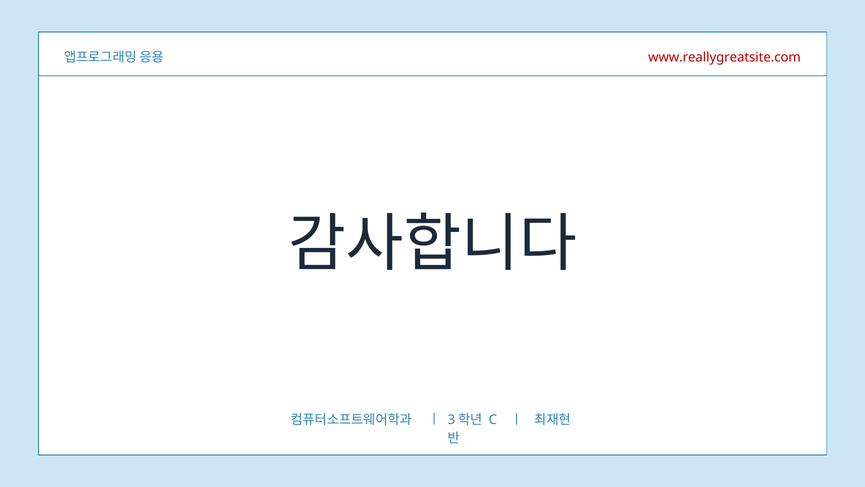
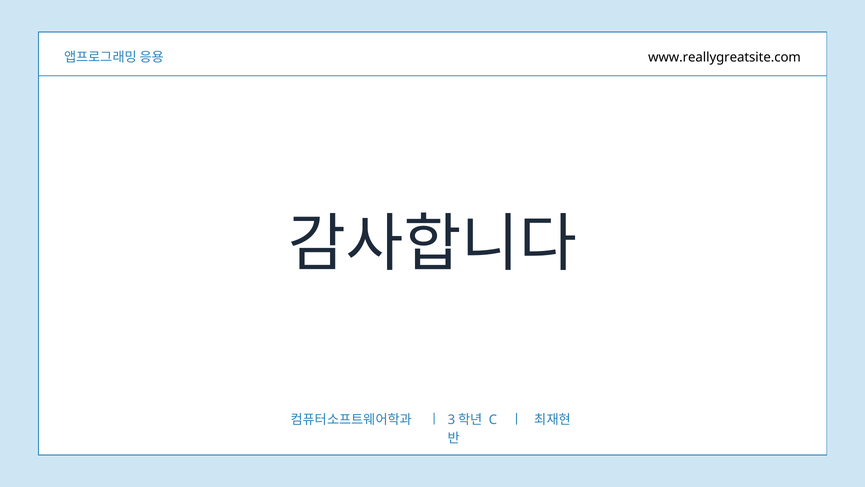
www.reallygreatsite.com colour: red -> black (725, 57)
